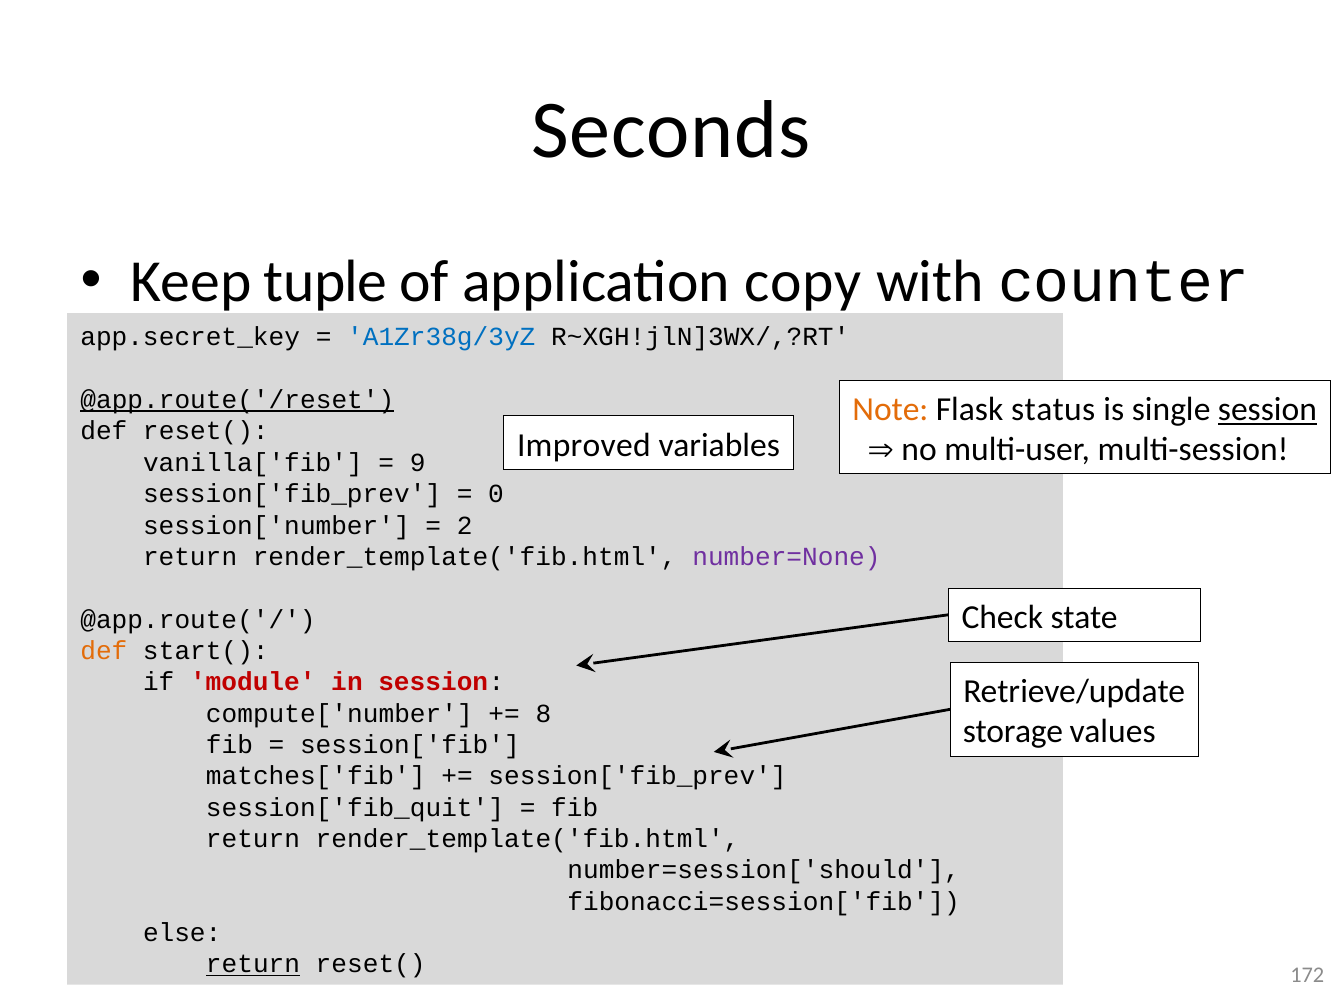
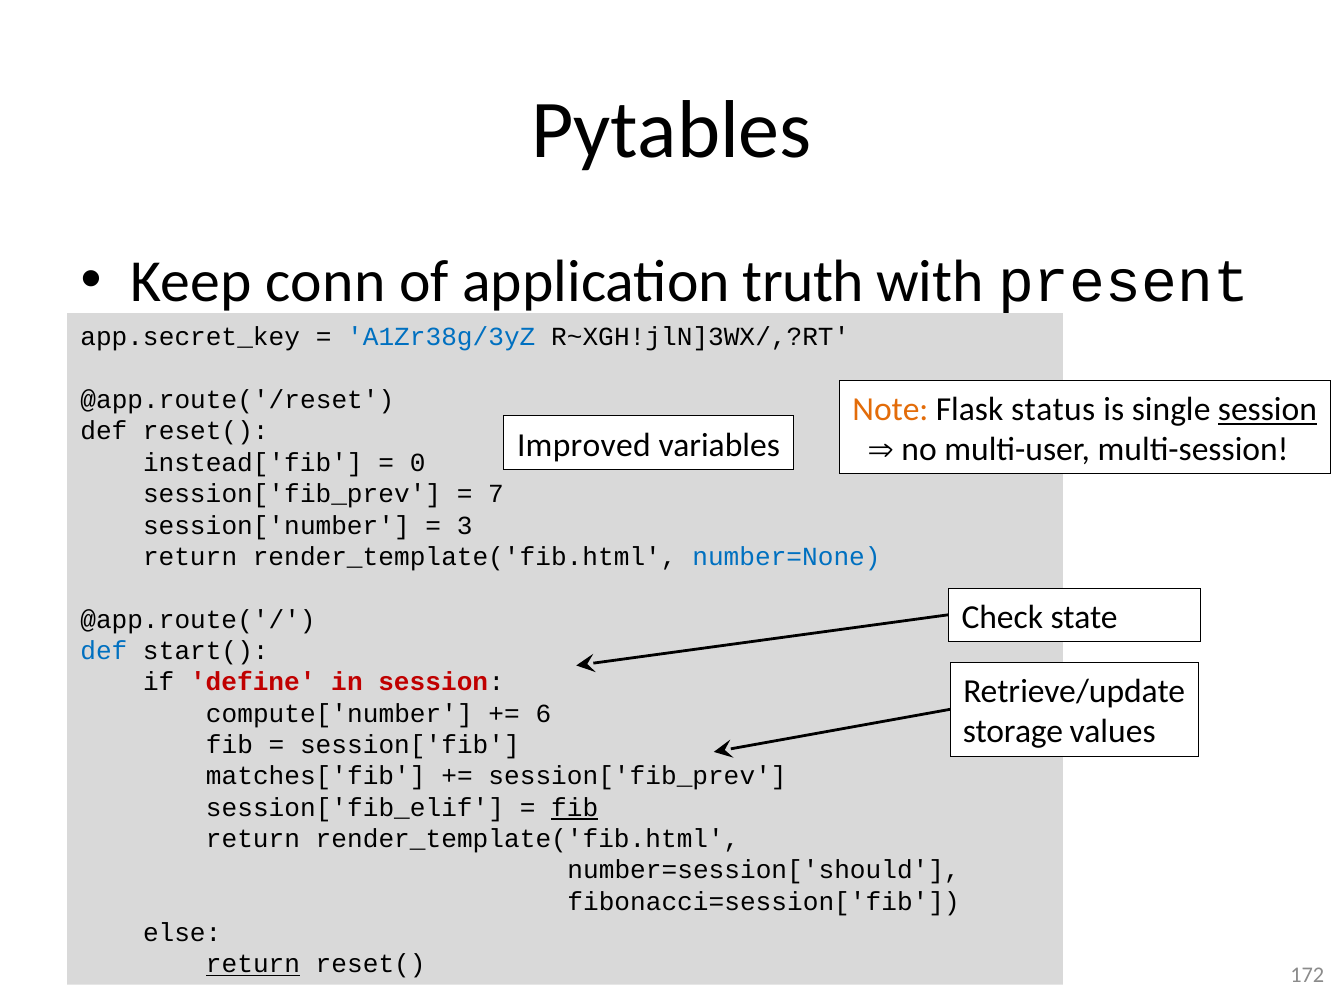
Seconds: Seconds -> Pytables (671, 130)
tuple: tuple -> conn (325, 282)
copy: copy -> truth (803, 282)
counter: counter -> present (1124, 282)
@app.route('/reset underline: present -> none (237, 400)
vanilla['fib: vanilla['fib -> instead['fib (253, 463)
9: 9 -> 0 (418, 463)
0: 0 -> 7 (496, 494)
2: 2 -> 3 (465, 526)
number=None colour: purple -> blue (786, 557)
def colour: orange -> blue (104, 651)
module: module -> define (253, 682)
8: 8 -> 6 (543, 714)
session['fib_quit: session['fib_quit -> session['fib_elif (355, 808)
fib underline: none -> present (575, 808)
